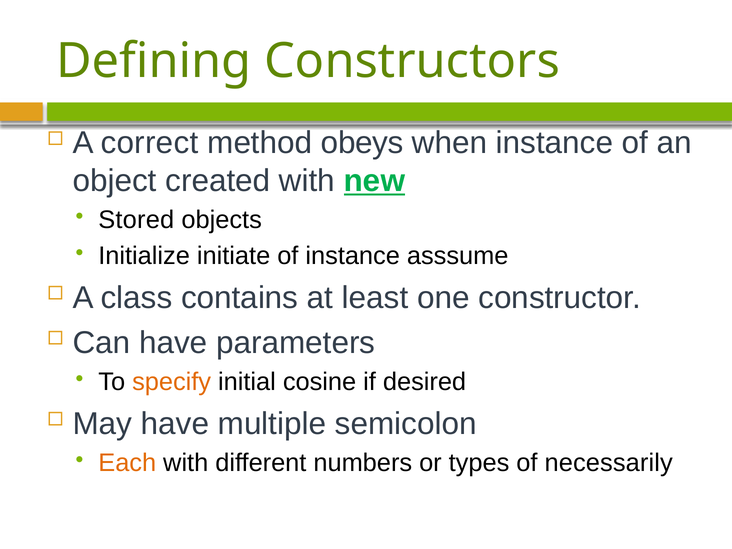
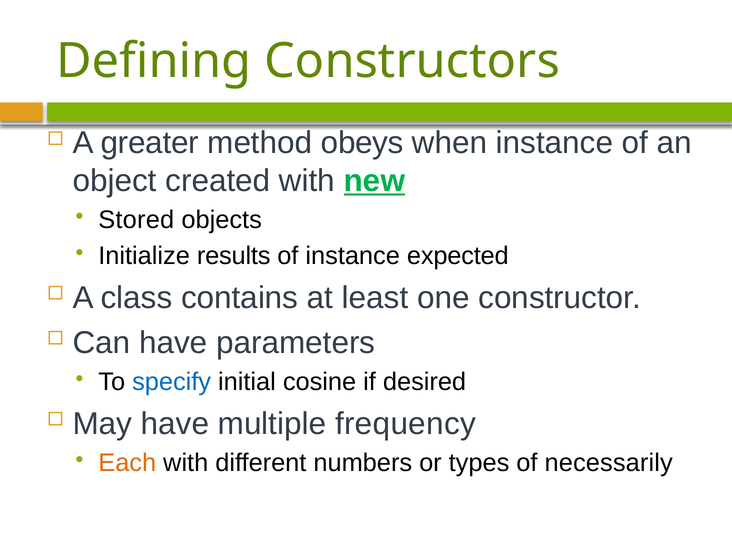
correct: correct -> greater (150, 143)
initiate: initiate -> results (234, 256)
asssume: asssume -> expected (458, 256)
specify colour: orange -> blue (172, 382)
semicolon: semicolon -> frequency (406, 424)
